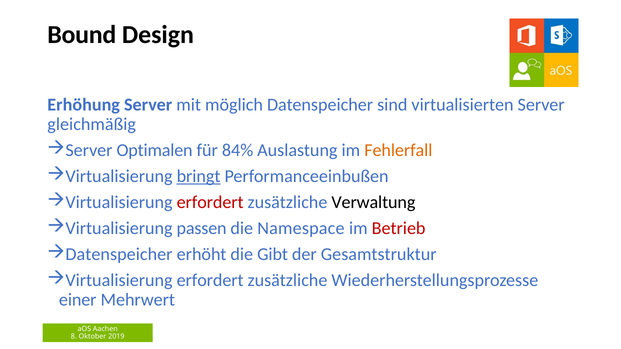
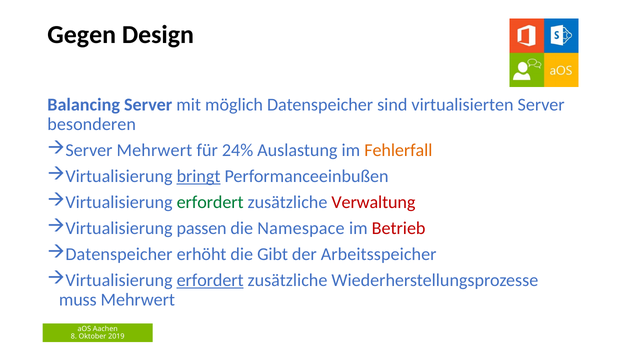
Bound: Bound -> Gegen (82, 35)
Erhöhung: Erhöhung -> Balancing (84, 105)
gleichmäßig: gleichmäßig -> besonderen (92, 124)
Server Optimalen: Optimalen -> Mehrwert (154, 150)
84%: 84% -> 24% (238, 150)
erfordert colour: red -> green (210, 202)
Verwaltung colour: black -> red (373, 202)
Gesamtstruktur: Gesamtstruktur -> Arbeitsspeicher (379, 254)
erfordert underline: none -> present (210, 280)
einer: einer -> muss (78, 300)
